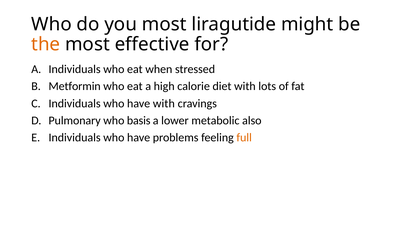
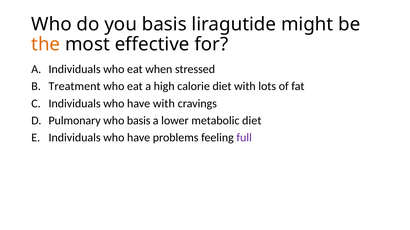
you most: most -> basis (164, 24)
Metformin: Metformin -> Treatment (75, 87)
metabolic also: also -> diet (252, 121)
full colour: orange -> purple (244, 138)
